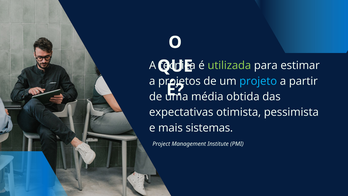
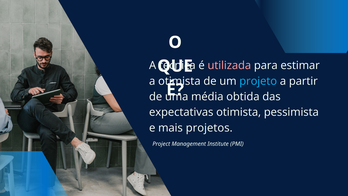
utilizada colour: light green -> pink (229, 65)
a projetos: projetos -> otimista (179, 81)
sistemas: sistemas -> projetos (209, 128)
